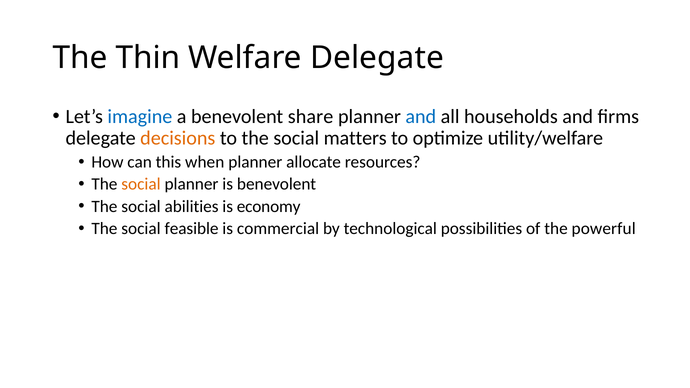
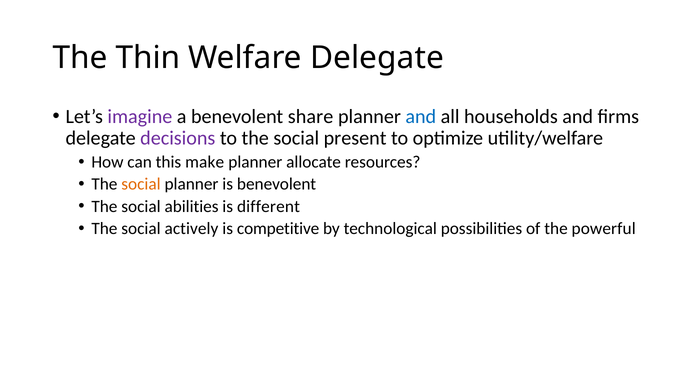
imagine colour: blue -> purple (140, 117)
decisions colour: orange -> purple (178, 138)
matters: matters -> present (355, 138)
when: when -> make (205, 162)
economy: economy -> different (268, 207)
feasible: feasible -> actively (191, 229)
commercial: commercial -> competitive (278, 229)
